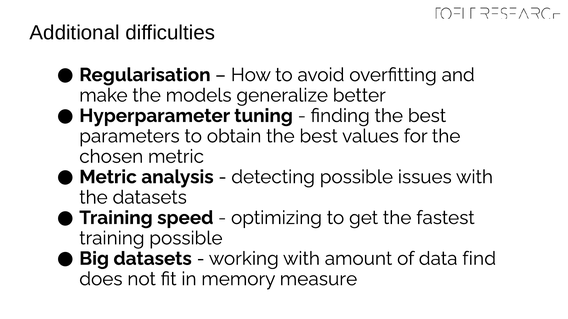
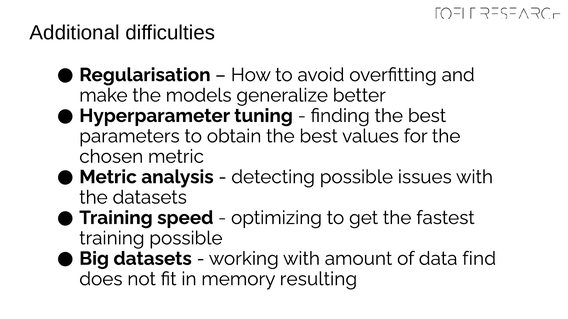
measure: measure -> resulting (318, 279)
